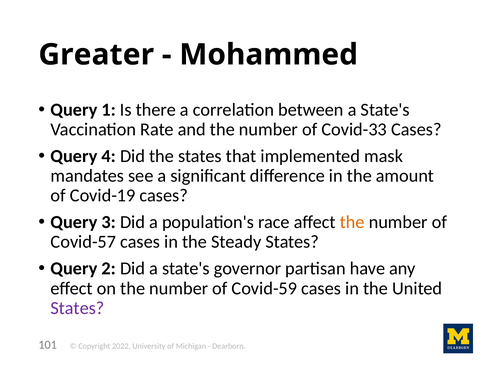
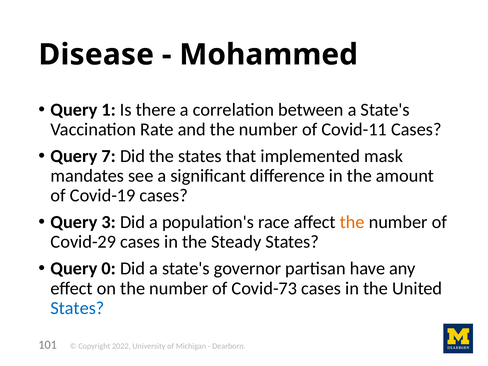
Greater: Greater -> Disease (96, 55)
Covid-33: Covid-33 -> Covid-11 (354, 129)
4: 4 -> 7 (109, 156)
Covid-57: Covid-57 -> Covid-29 (83, 242)
2: 2 -> 0 (109, 269)
Covid-59: Covid-59 -> Covid-73 (264, 288)
States colour: purple -> blue (77, 308)
